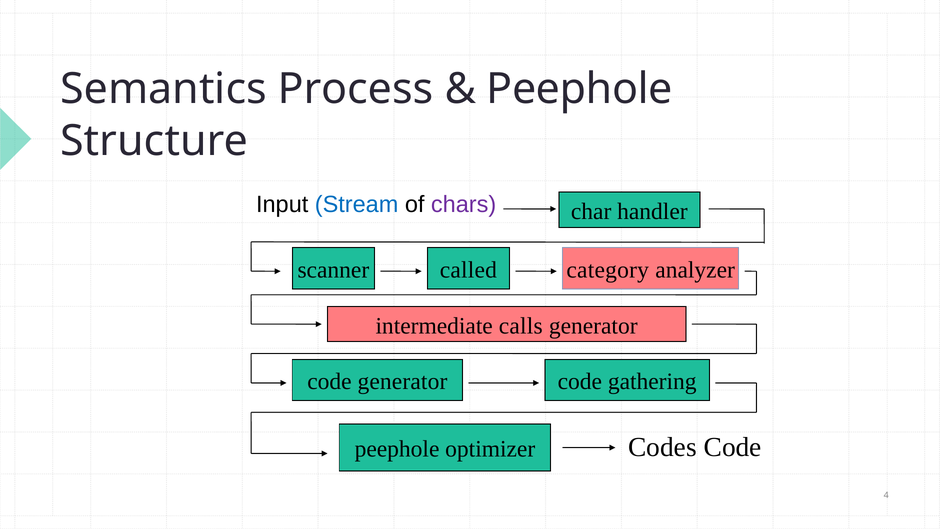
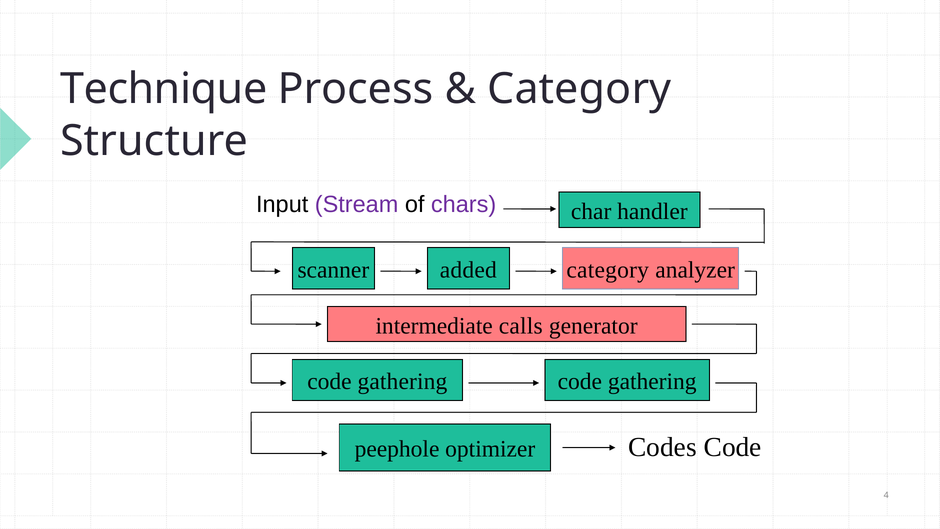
Semantics: Semantics -> Technique (164, 89)
Peephole: Peephole -> Category (579, 89)
Stream colour: blue -> purple (357, 204)
called: called -> added (468, 270)
generator: generator -> gathering (402, 381)
